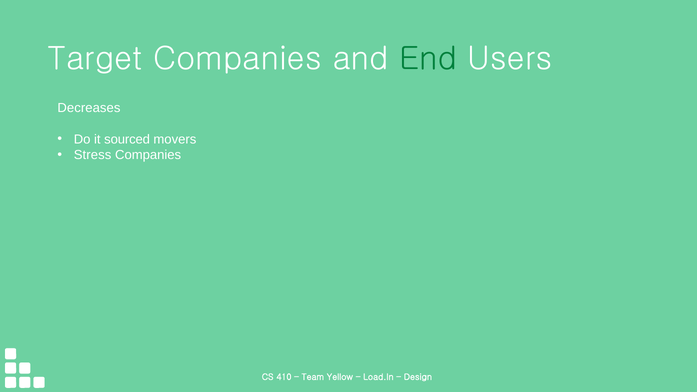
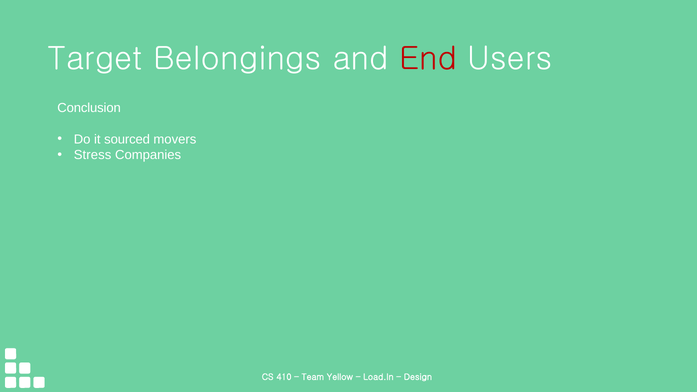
Target Companies: Companies -> Belongings (237, 59)
End colour: green -> red (428, 59)
Decreases: Decreases -> Conclusion (89, 108)
